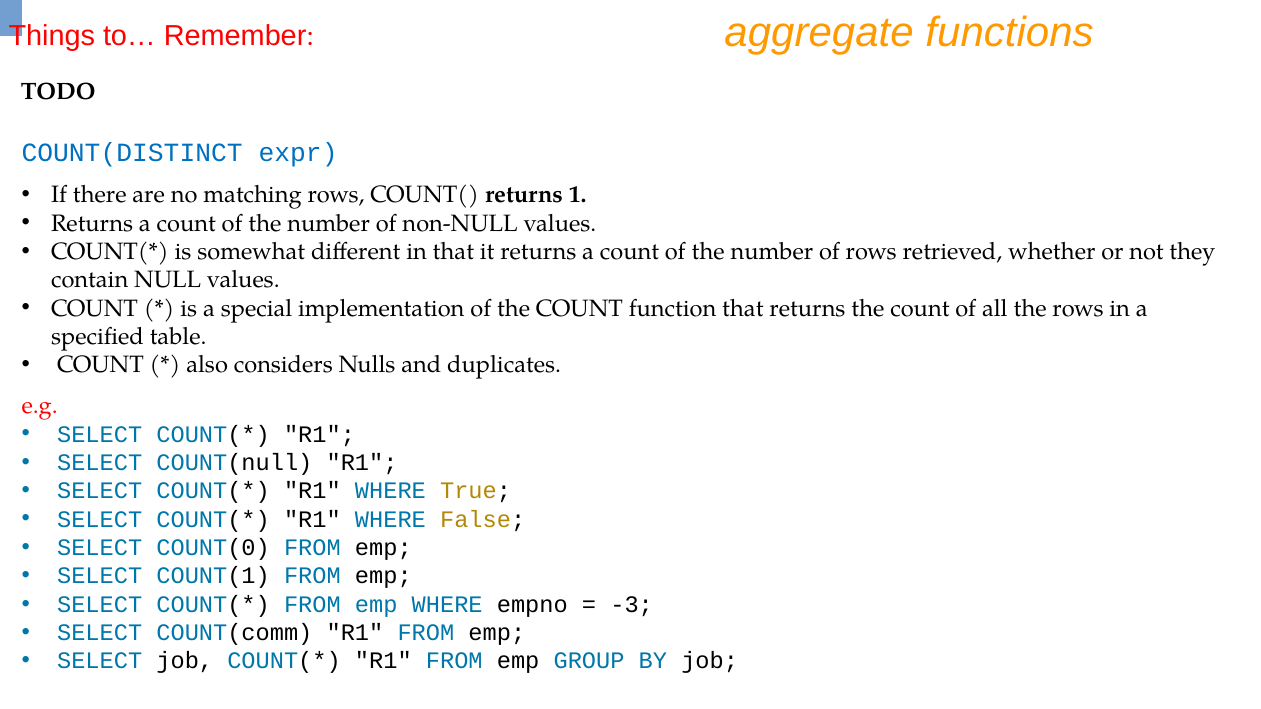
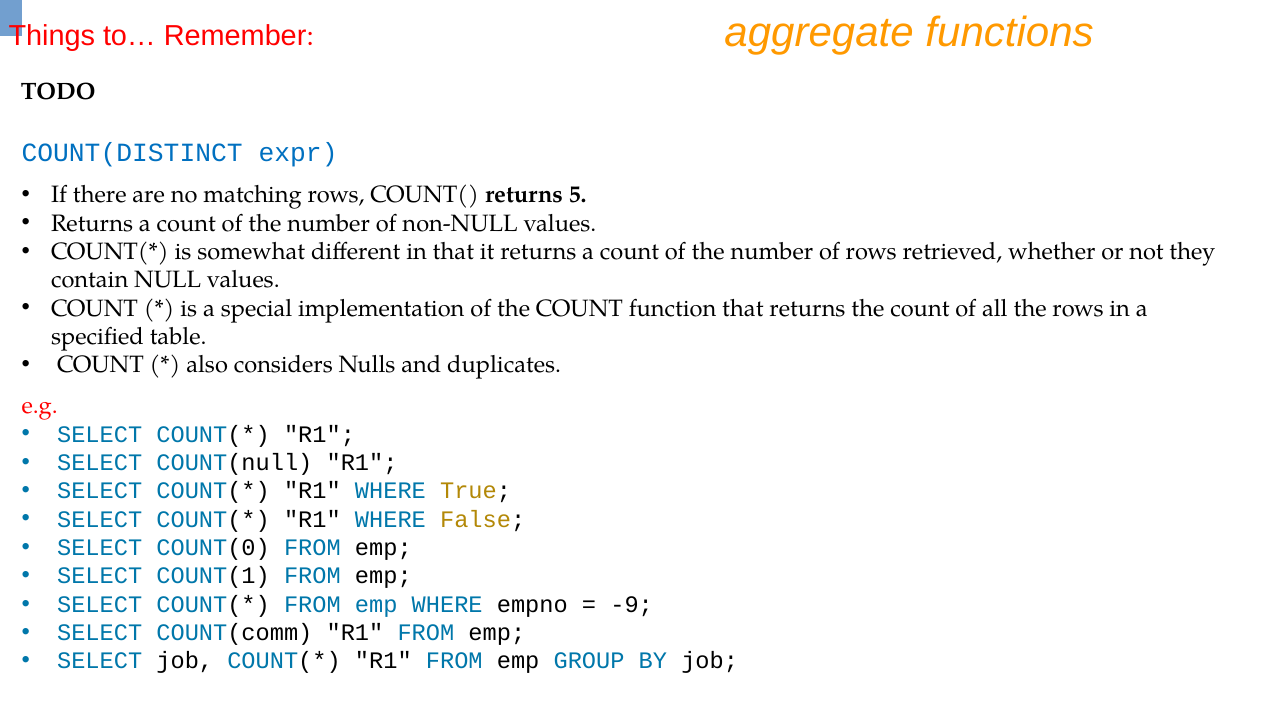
1: 1 -> 5 (578, 195)
-3: -3 -> -9 (632, 605)
